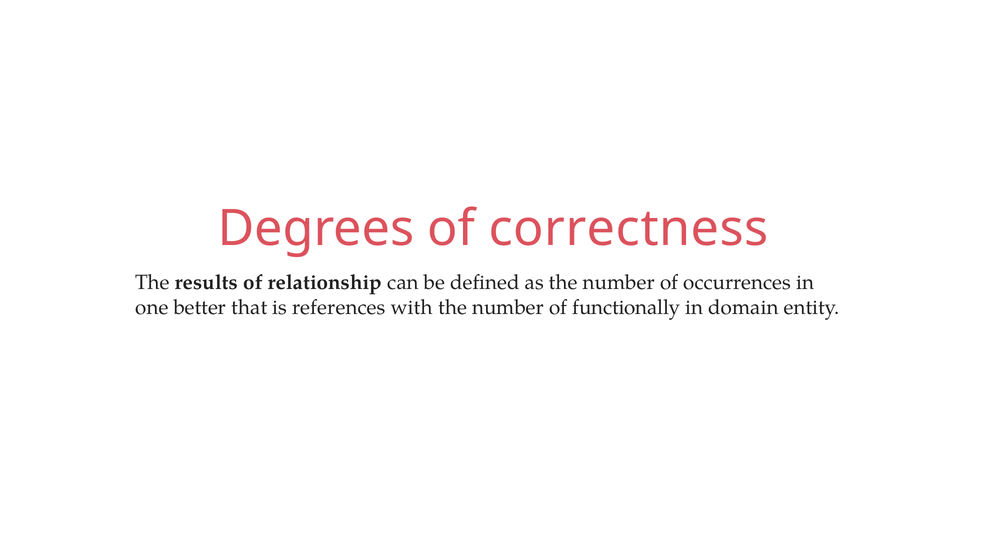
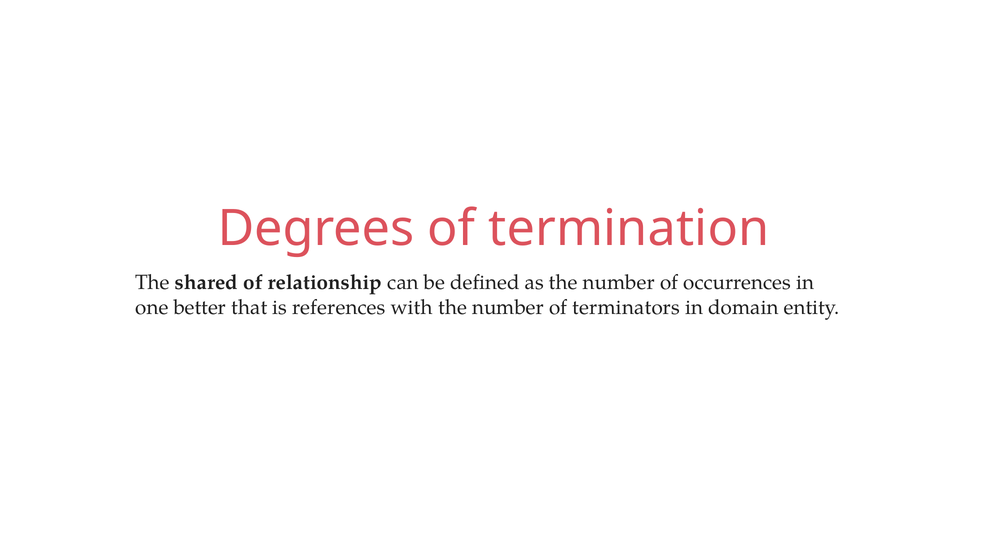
correctness: correctness -> termination (629, 229)
results: results -> shared (206, 283)
functionally: functionally -> terminators (626, 307)
